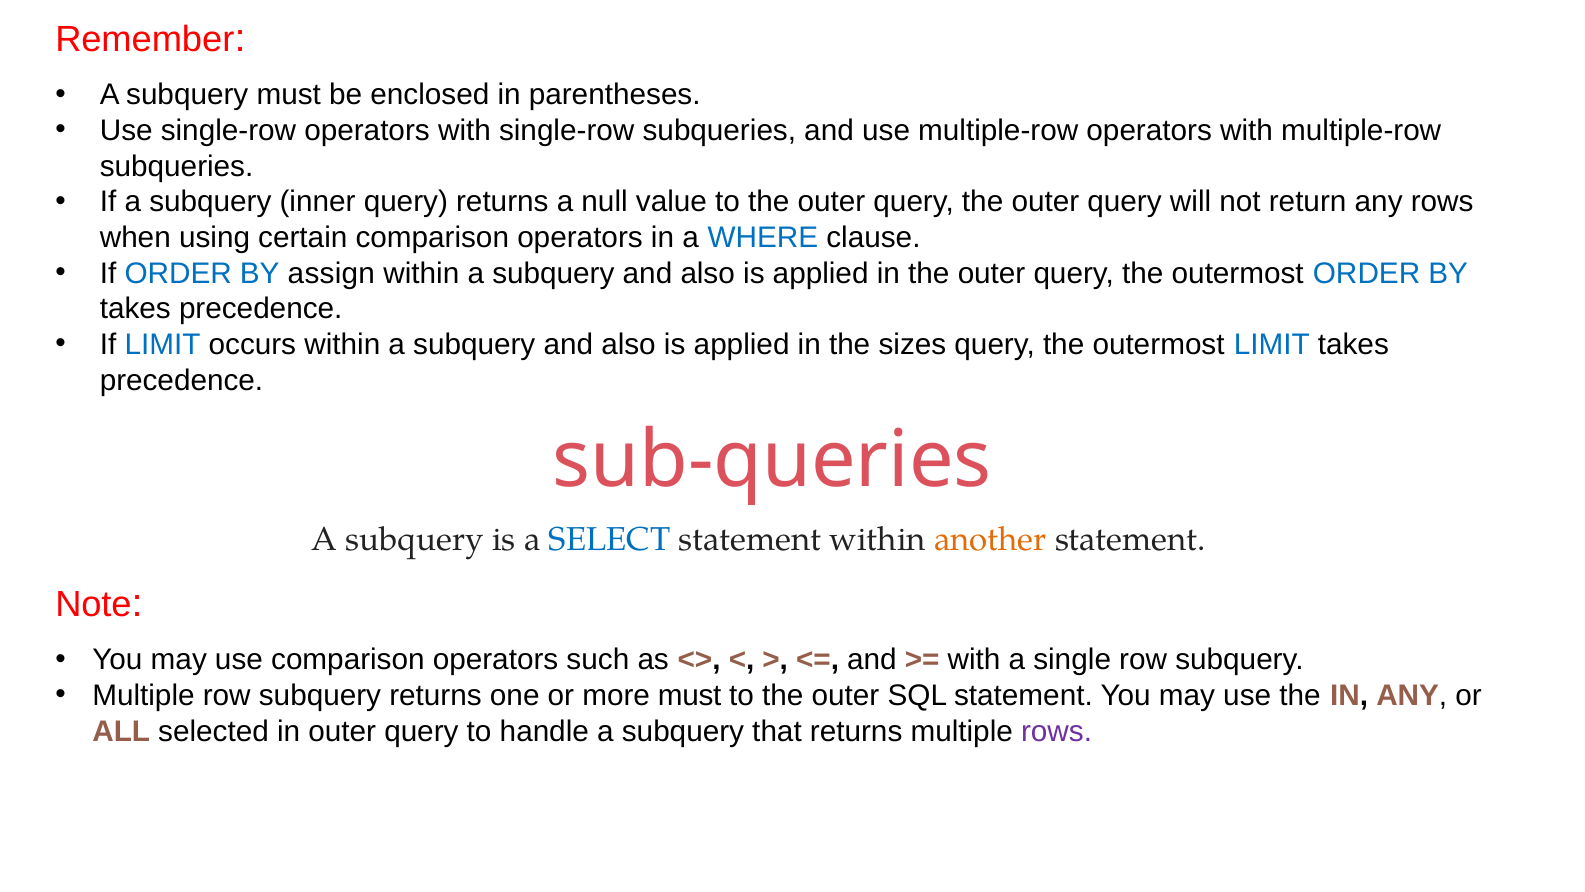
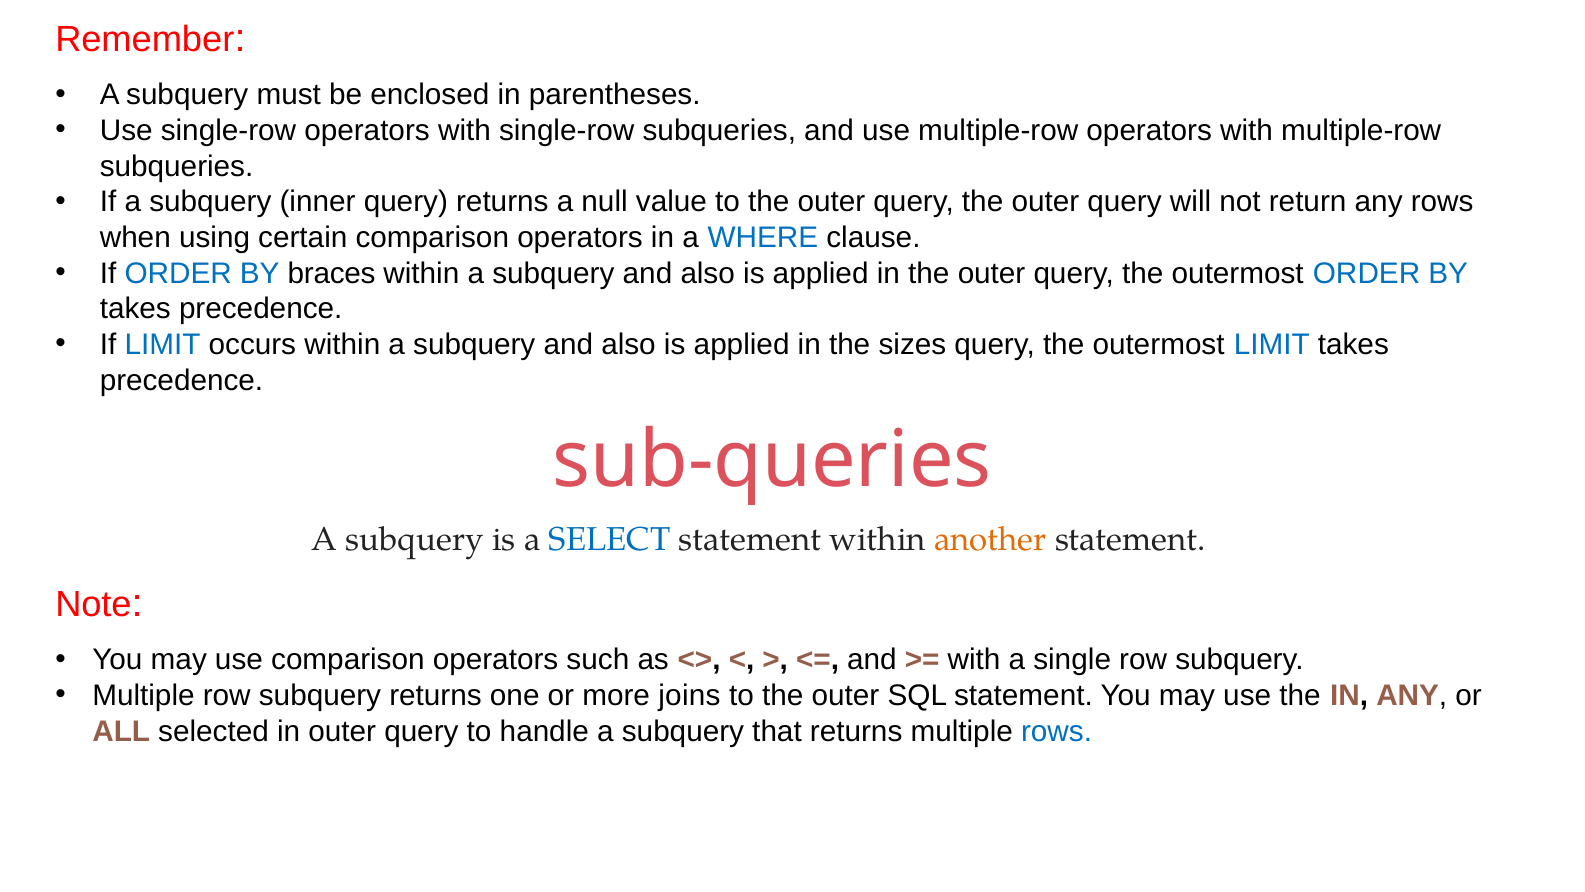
assign: assign -> braces (332, 273)
more must: must -> joins (689, 695)
rows colour: purple -> blue (1057, 731)
